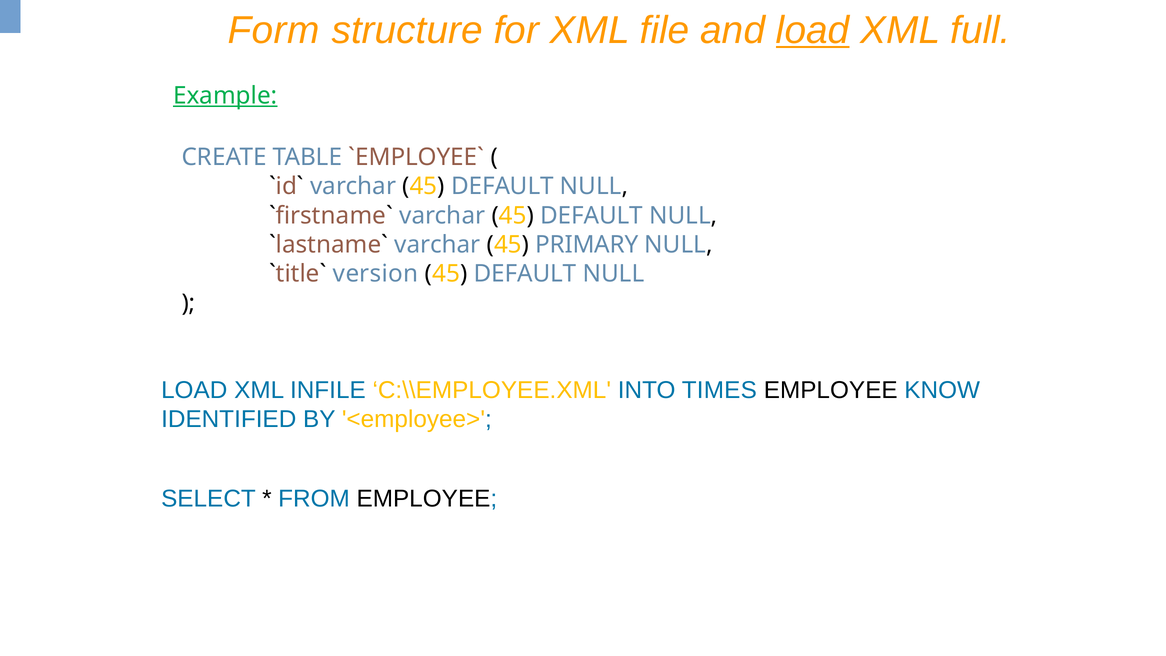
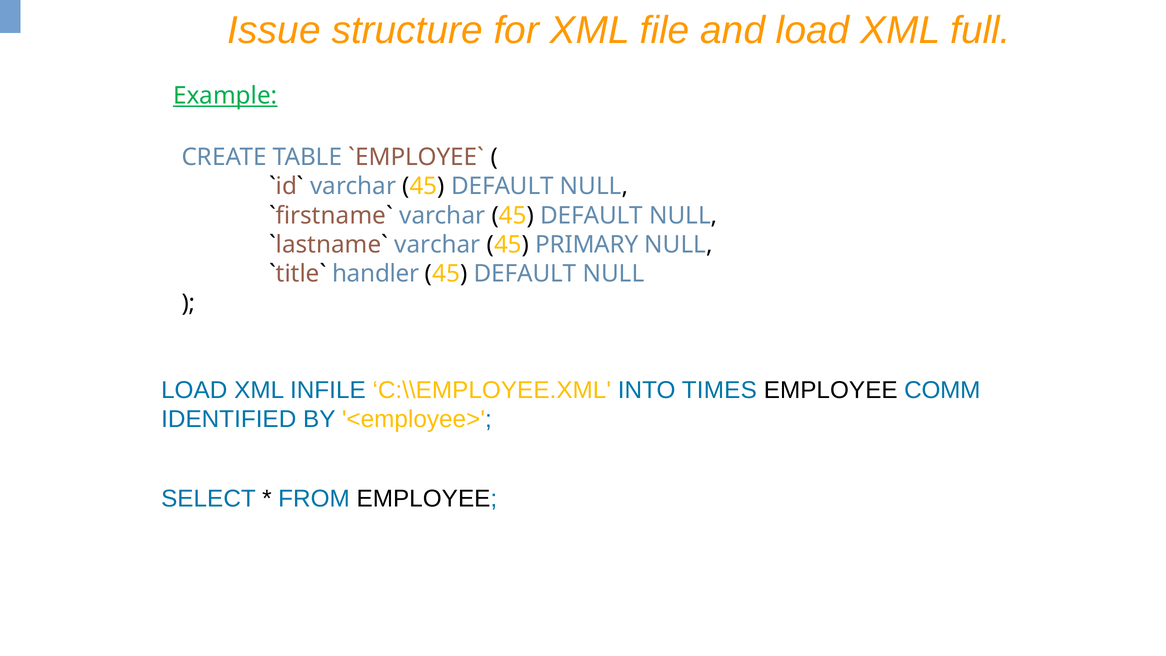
Form: Form -> Issue (274, 30)
load underline: present -> none (813, 30)
version: version -> handler (376, 274)
KNOW: KNOW -> COMM (942, 390)
